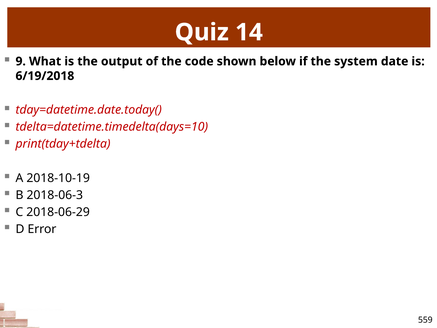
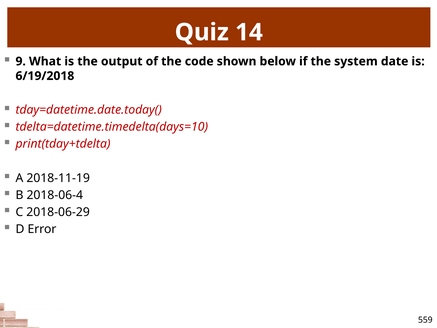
2018-10-19: 2018-10-19 -> 2018-11-19 (58, 178)
2018-06-3: 2018-06-3 -> 2018-06-4 (55, 195)
